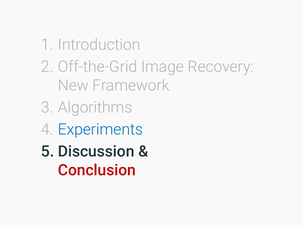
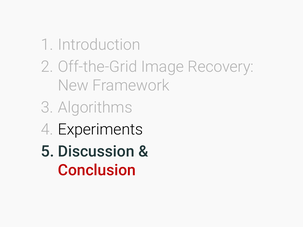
Experiments colour: blue -> black (100, 130)
